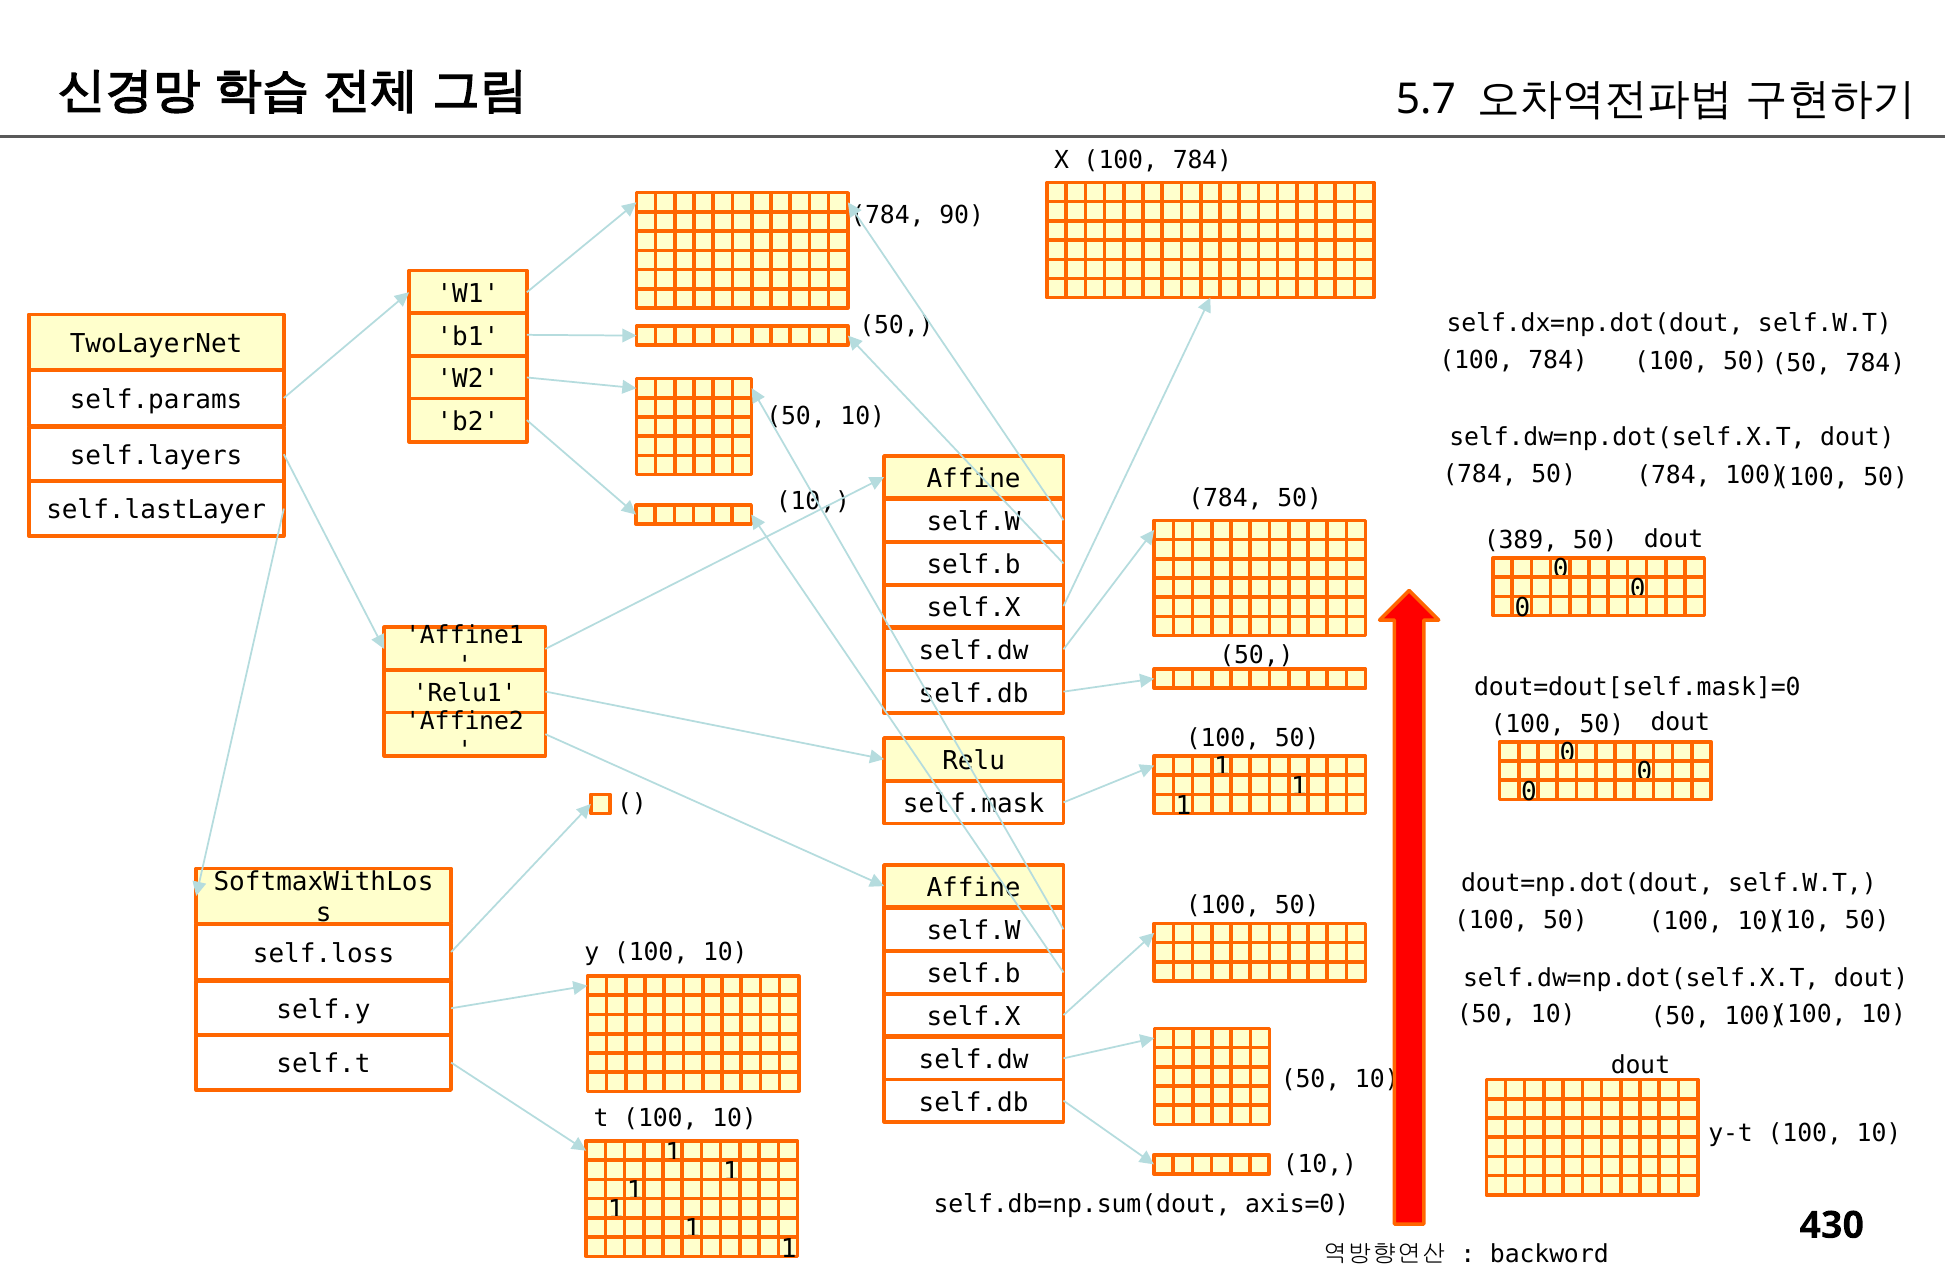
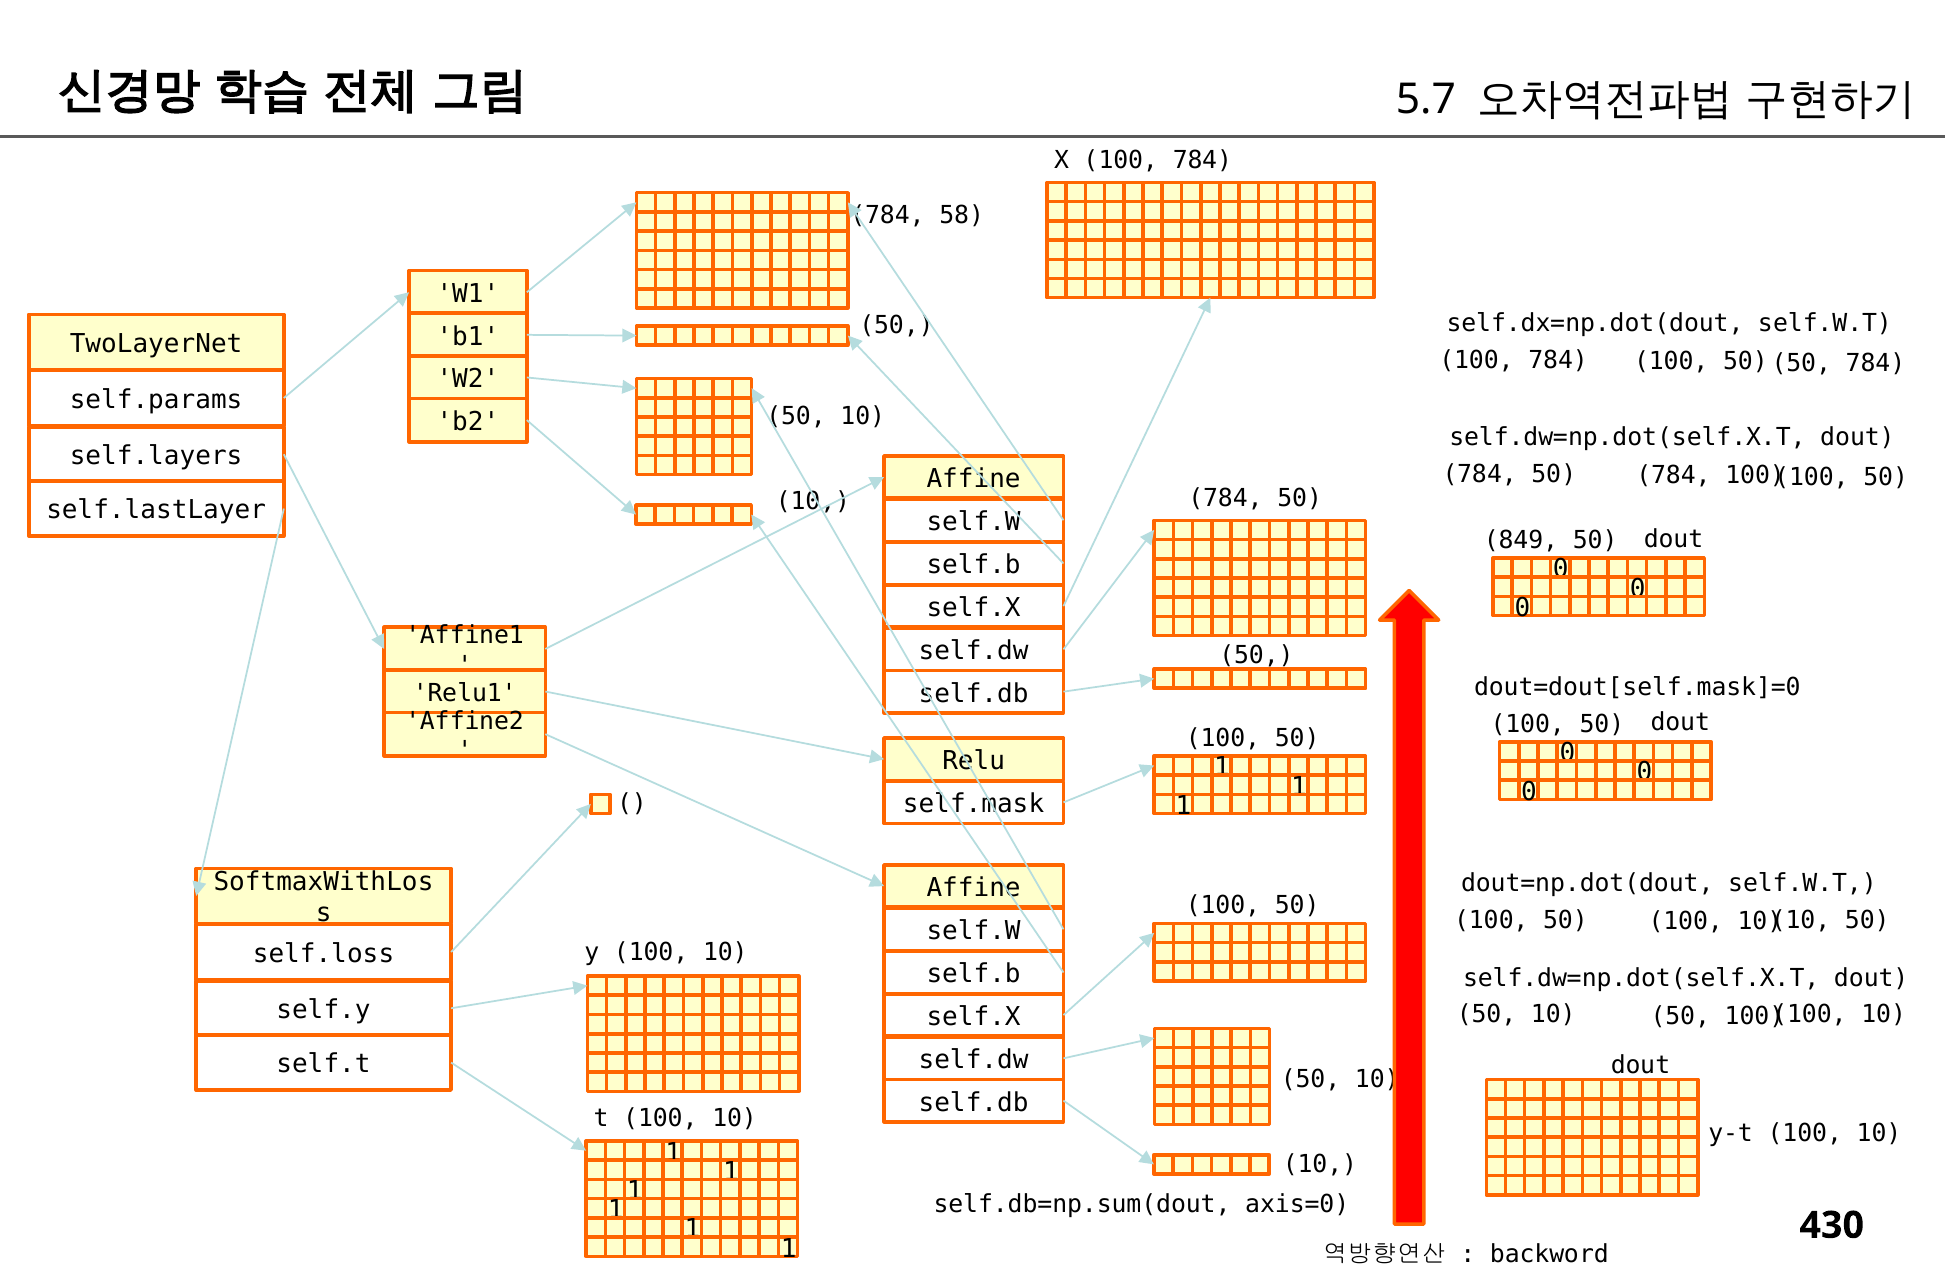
90: 90 -> 58 (962, 215)
389: 389 -> 849 (1521, 541)
